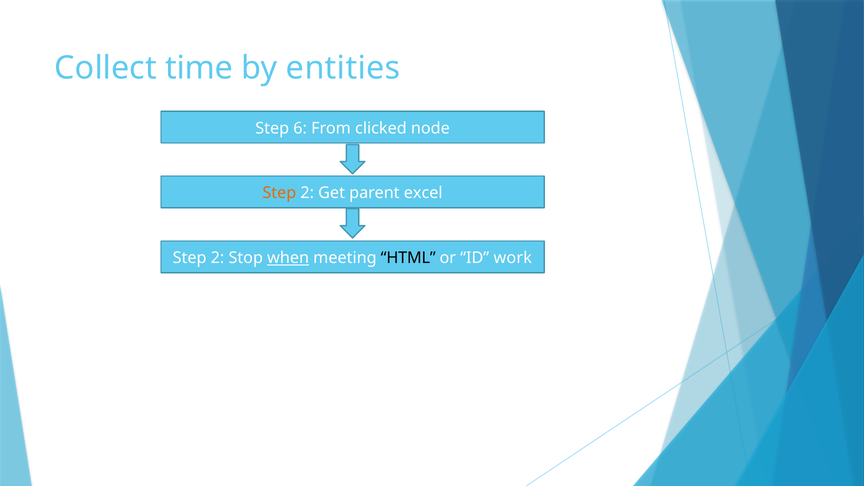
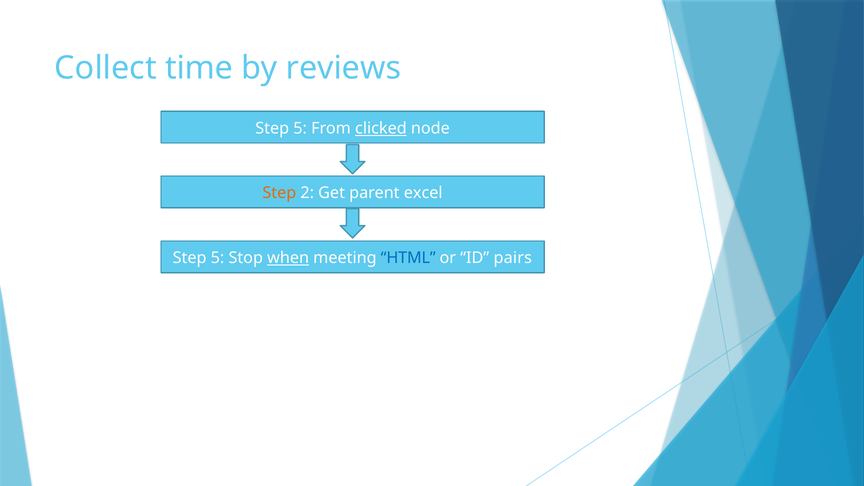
entities: entities -> reviews (343, 68)
6: 6 -> 5 (300, 128)
clicked underline: none -> present (381, 128)
2: 2 -> 5 (218, 258)
HTML colour: black -> blue (408, 258)
work: work -> pairs (513, 258)
